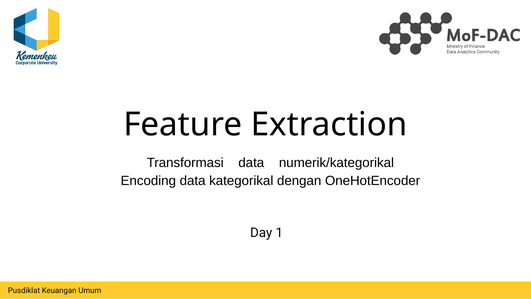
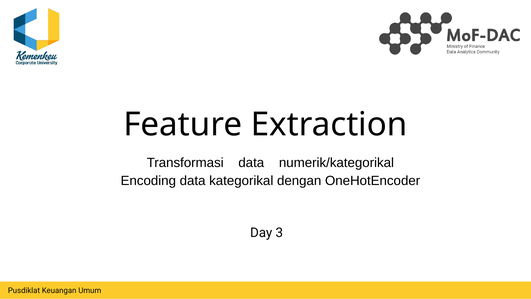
1: 1 -> 3 (279, 232)
